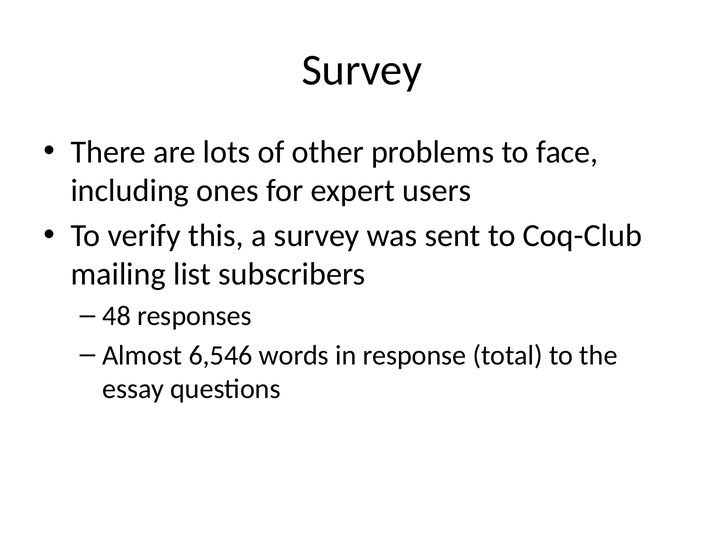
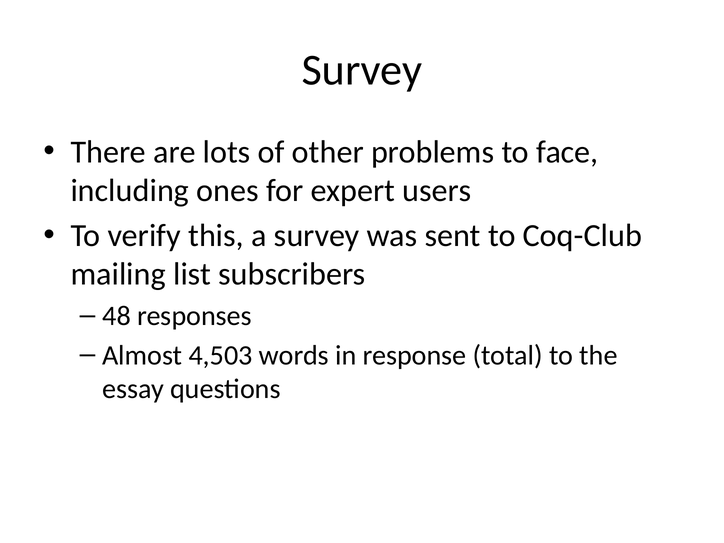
6,546: 6,546 -> 4,503 (221, 355)
